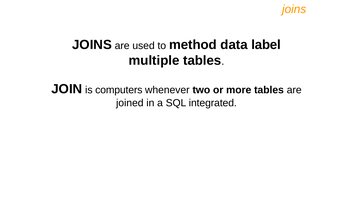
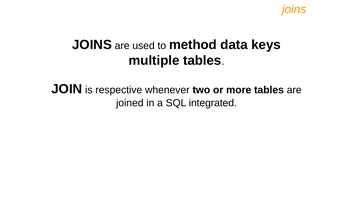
label: label -> keys (266, 45)
computers: computers -> respective (119, 90)
